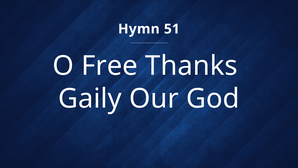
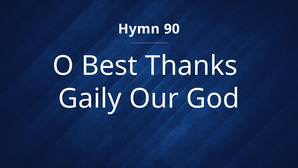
51: 51 -> 90 (172, 29)
Free: Free -> Best (109, 66)
